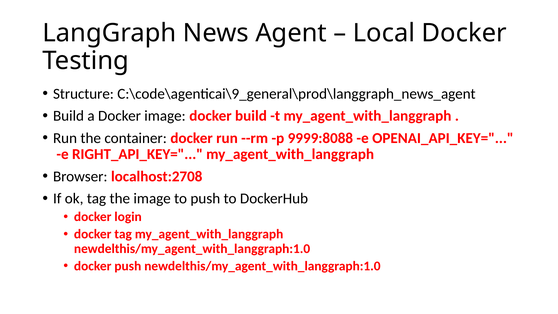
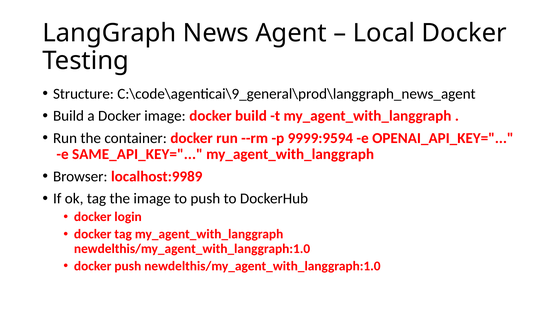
9999:8088: 9999:8088 -> 9999:9594 (320, 138)
RIGHT_API_KEY=: RIGHT_API_KEY= -> SAME_API_KEY= (137, 154)
localhost:2708: localhost:2708 -> localhost:9989 (157, 176)
